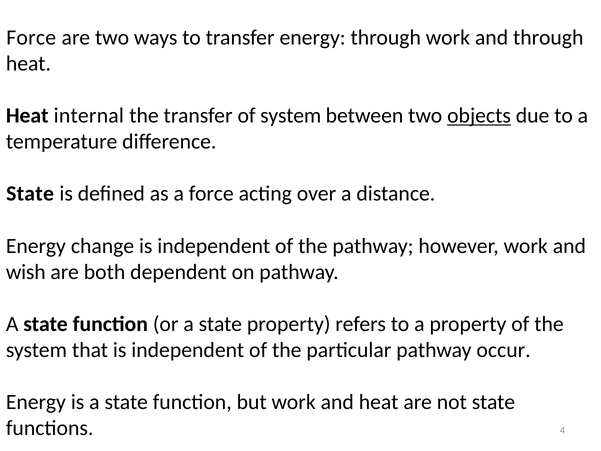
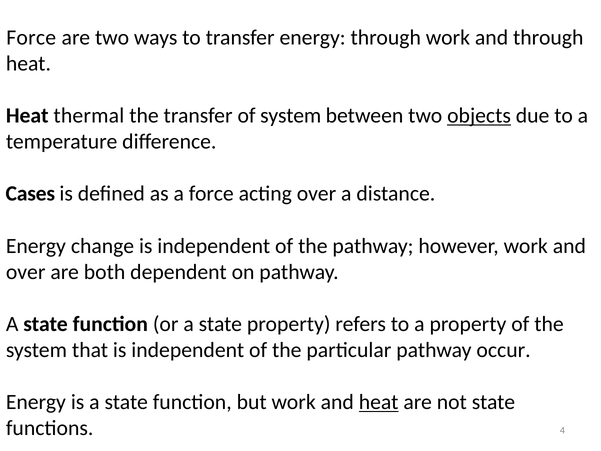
internal: internal -> thermal (89, 116)
State: State -> Cases (30, 194)
wish: wish -> over (26, 272)
heat underline: none -> present (379, 402)
